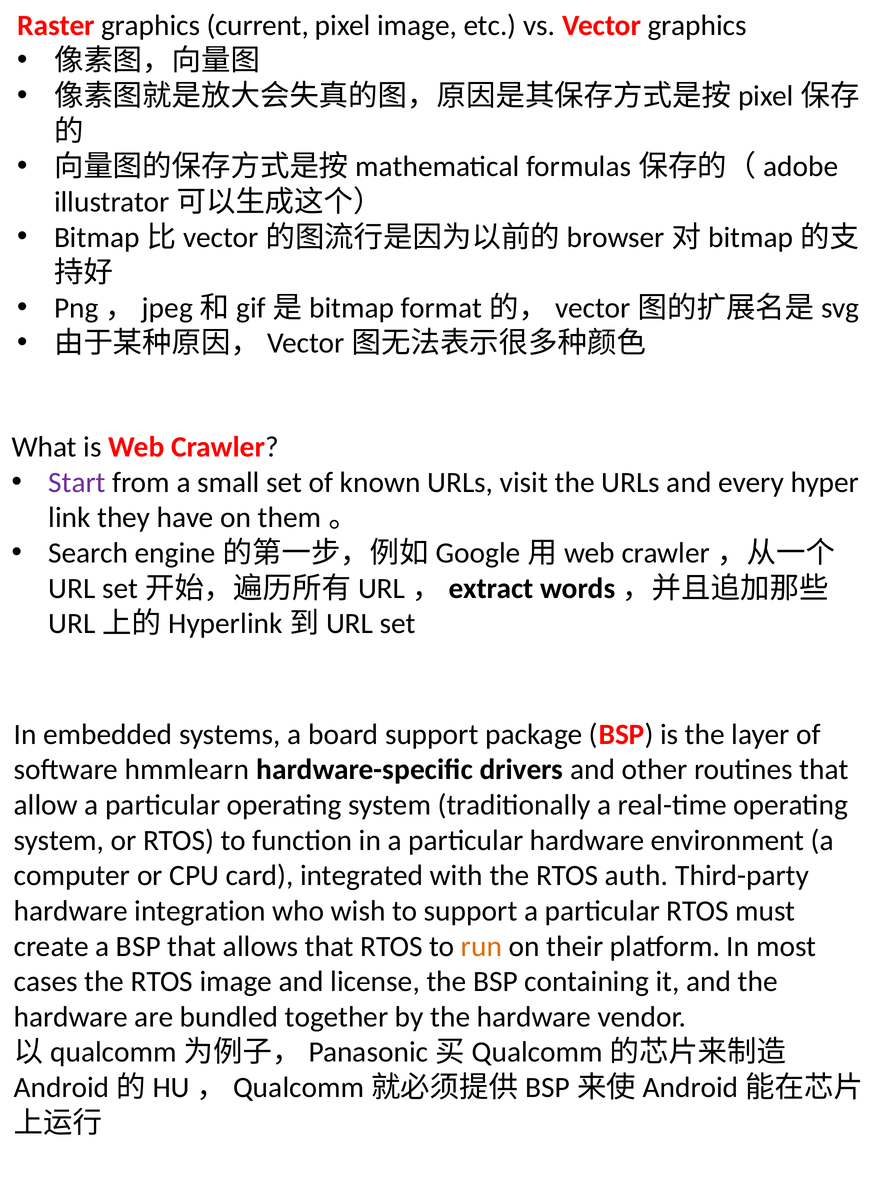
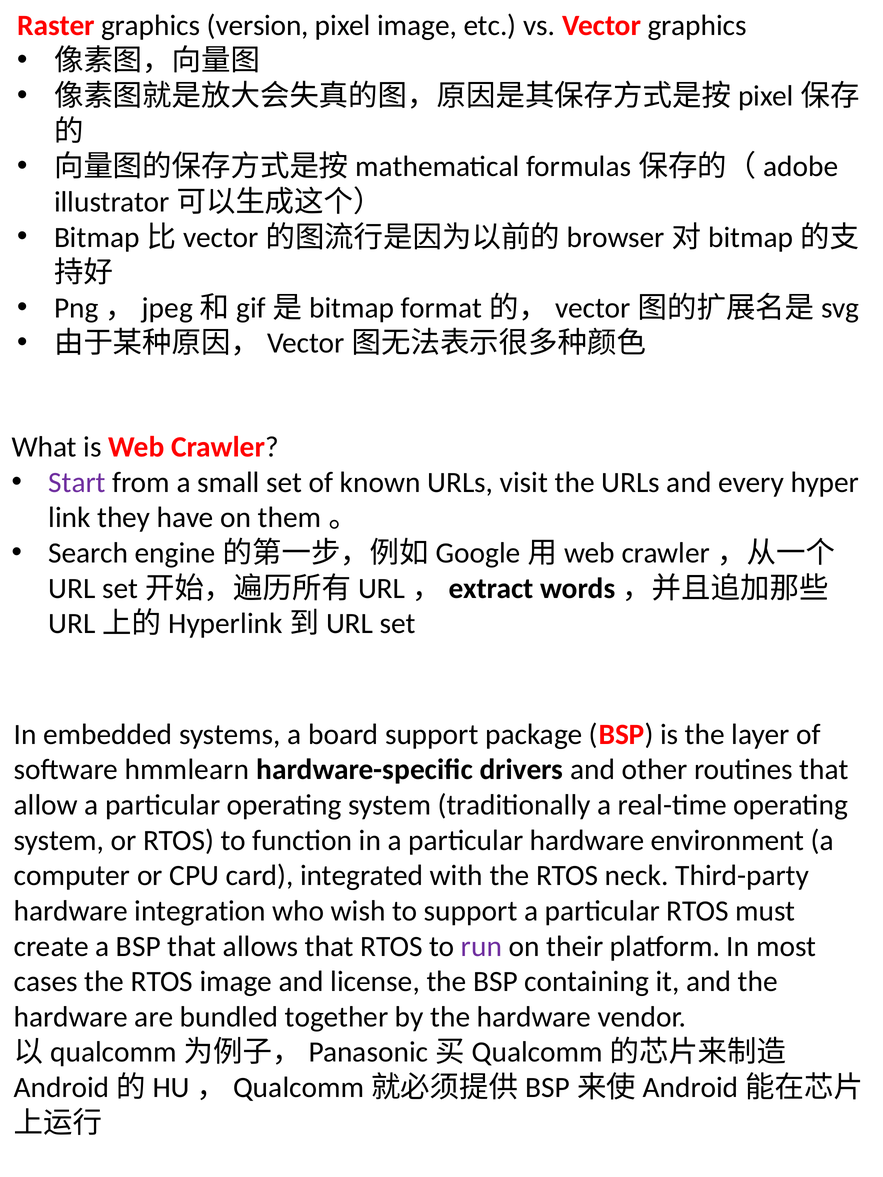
current: current -> version (258, 25)
auth: auth -> neck (637, 876)
run colour: orange -> purple (482, 947)
